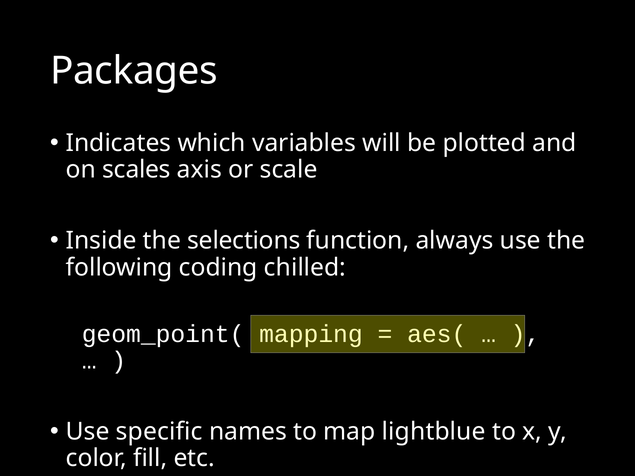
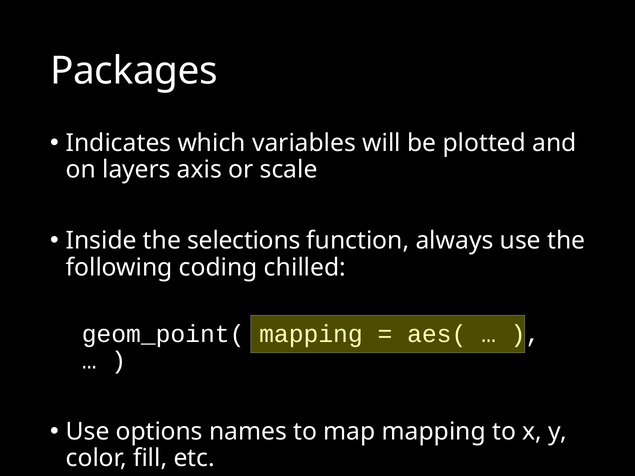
scales: scales -> layers (136, 170)
specific: specific -> options (159, 432)
map lightblue: lightblue -> mapping (434, 432)
